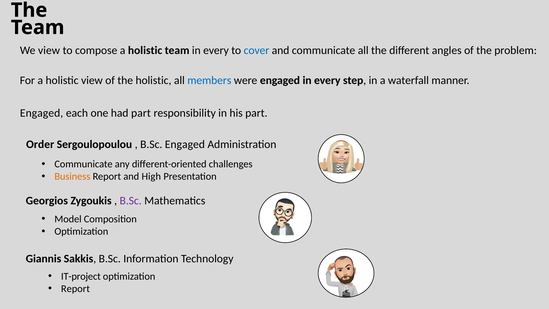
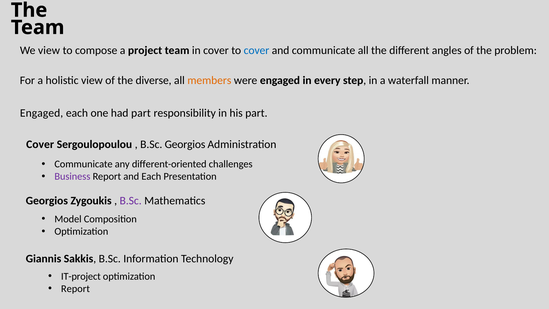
compose a holistic: holistic -> project (145, 50)
team in every: every -> cover (216, 50)
the holistic: holistic -> diverse (154, 80)
members colour: blue -> orange (209, 80)
Order: Order -> Cover (40, 144)
B.Sc Engaged: Engaged -> Georgios (185, 144)
Business colour: orange -> purple (72, 176)
and High: High -> Each (151, 176)
